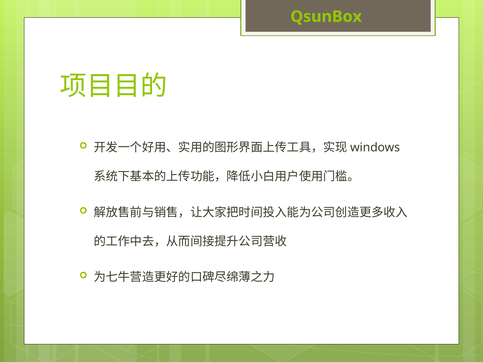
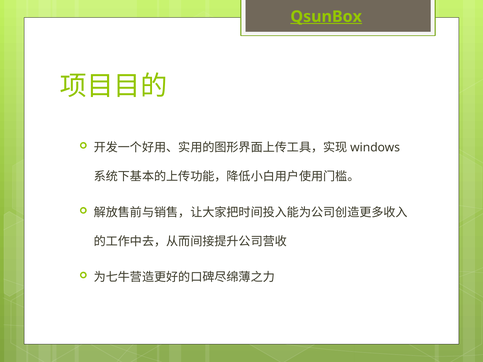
QsunBox underline: none -> present (326, 17)
